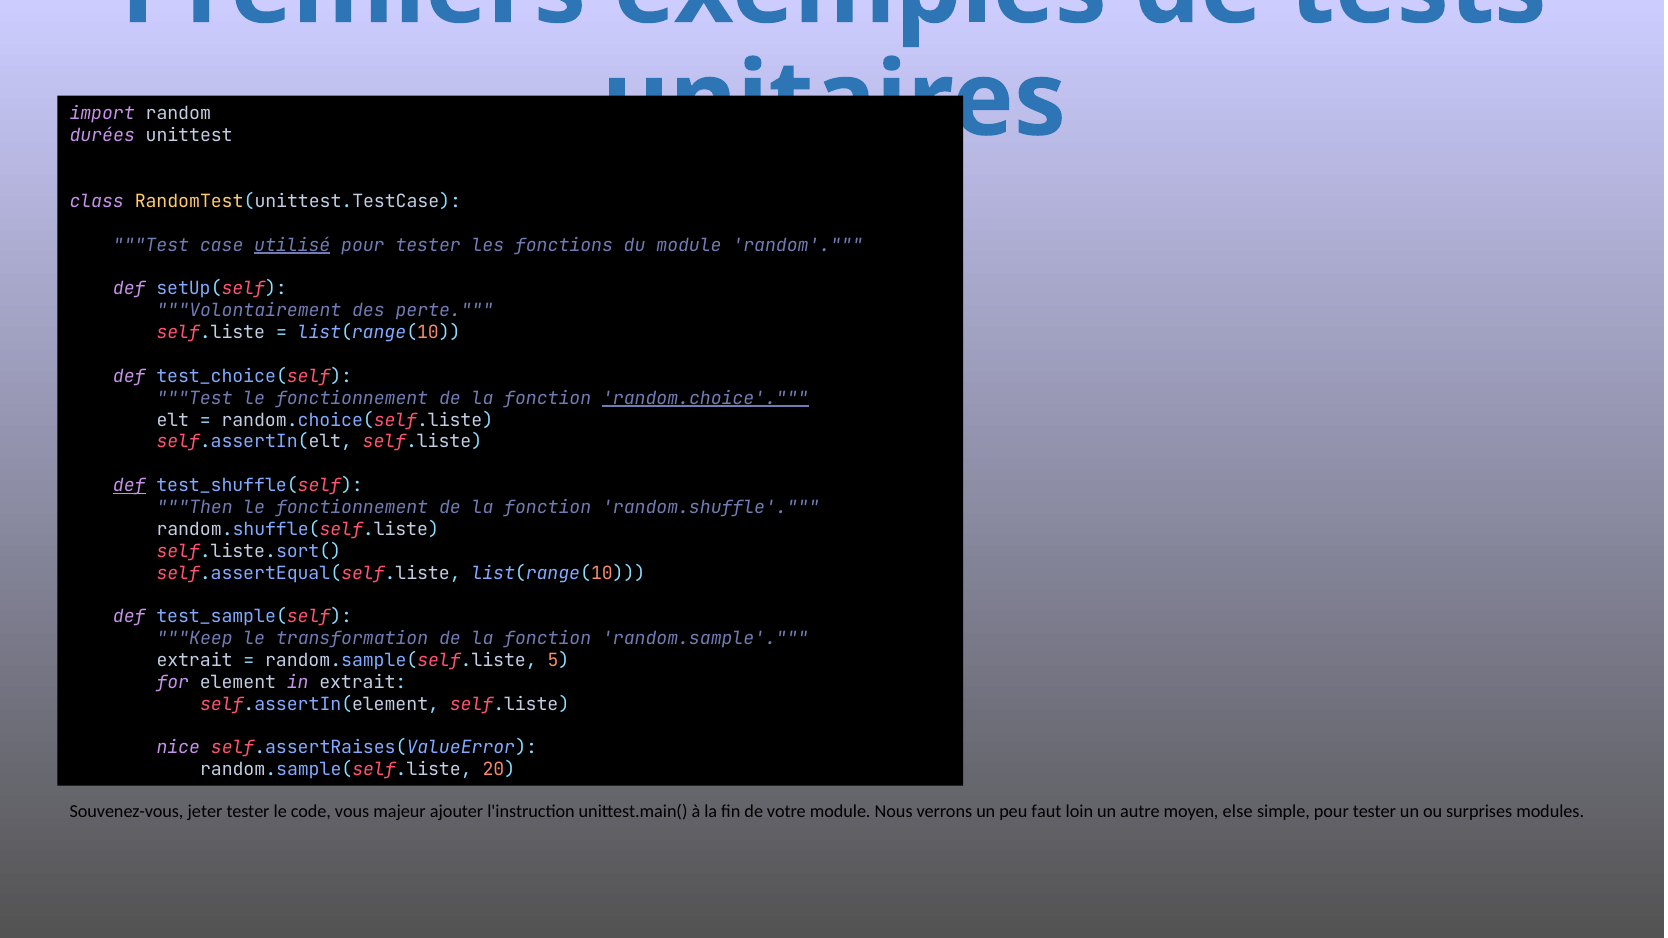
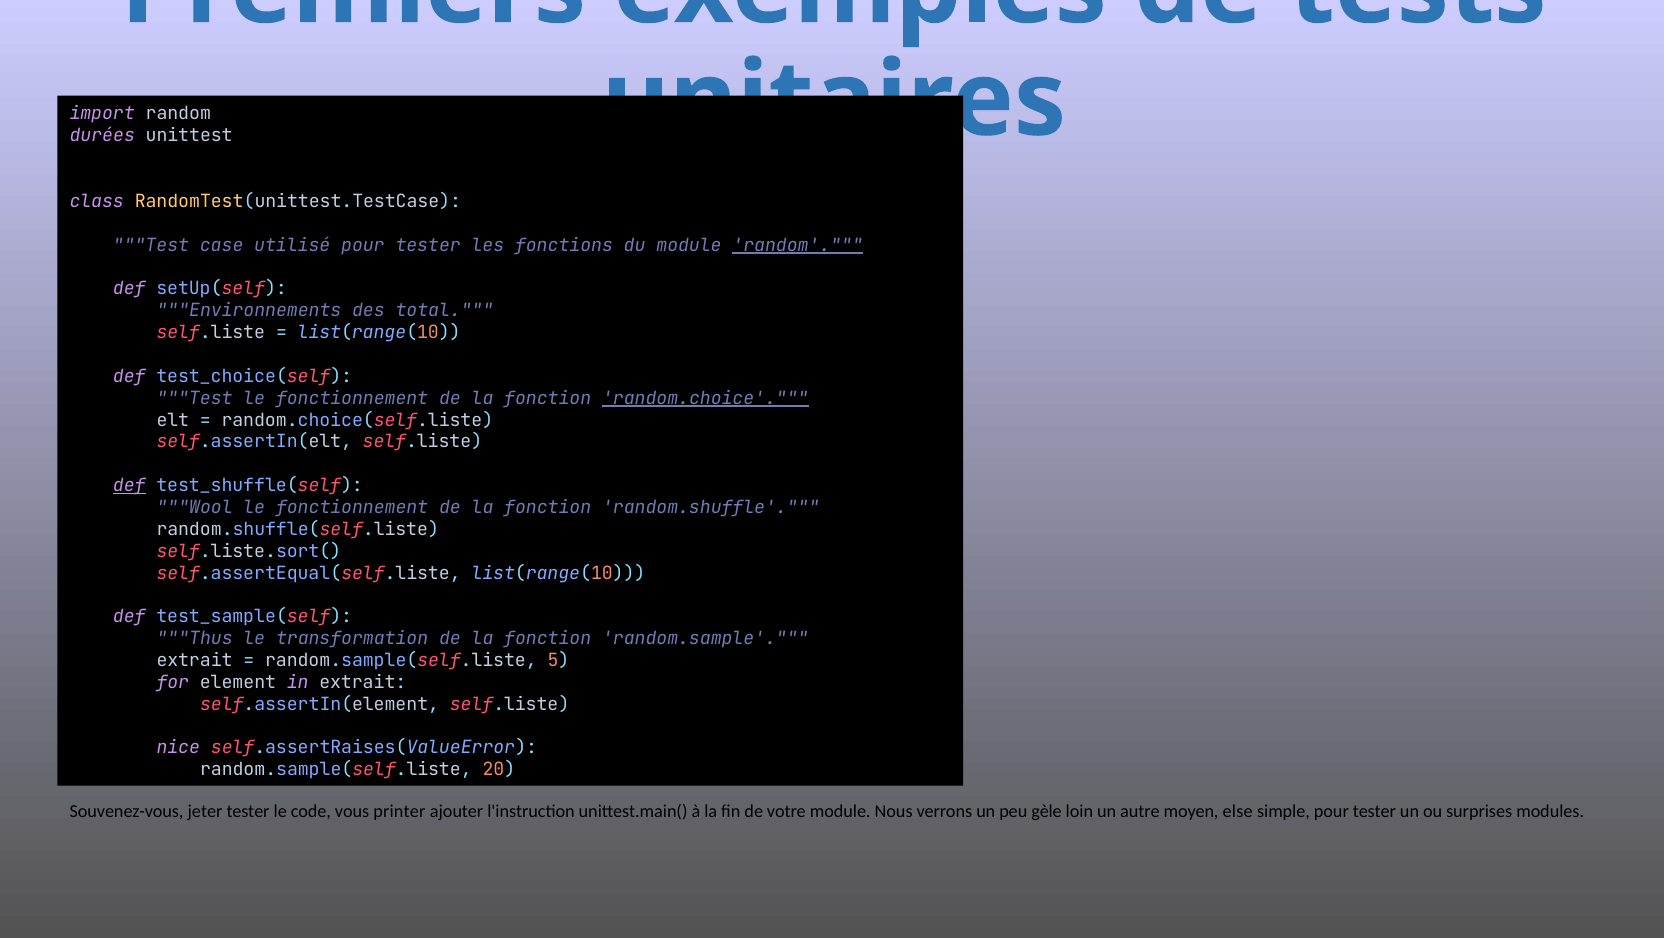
utilisé underline: present -> none (292, 245)
random underline: none -> present (798, 245)
Volontairement: Volontairement -> Environnements (249, 311)
perte: perte -> total (445, 311)
Then: Then -> Wool (195, 508)
Keep: Keep -> Thus (195, 639)
majeur: majeur -> printer (399, 812)
faut: faut -> gèle (1047, 812)
